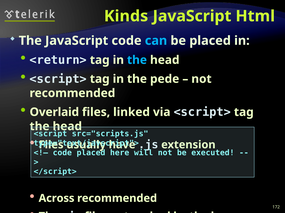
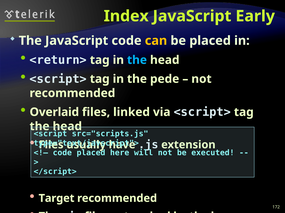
Kinds: Kinds -> Index (126, 16)
Html: Html -> Early (255, 16)
can colour: light blue -> yellow (156, 41)
Across: Across -> Target (57, 199)
